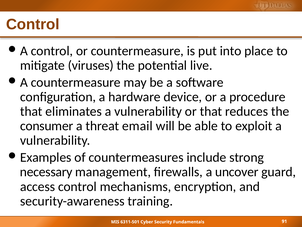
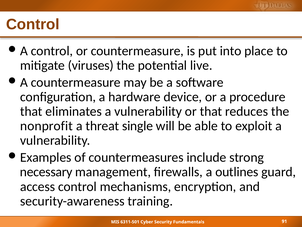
consumer: consumer -> nonprofit (47, 126)
email: email -> single (138, 126)
uncover: uncover -> outlines (237, 172)
